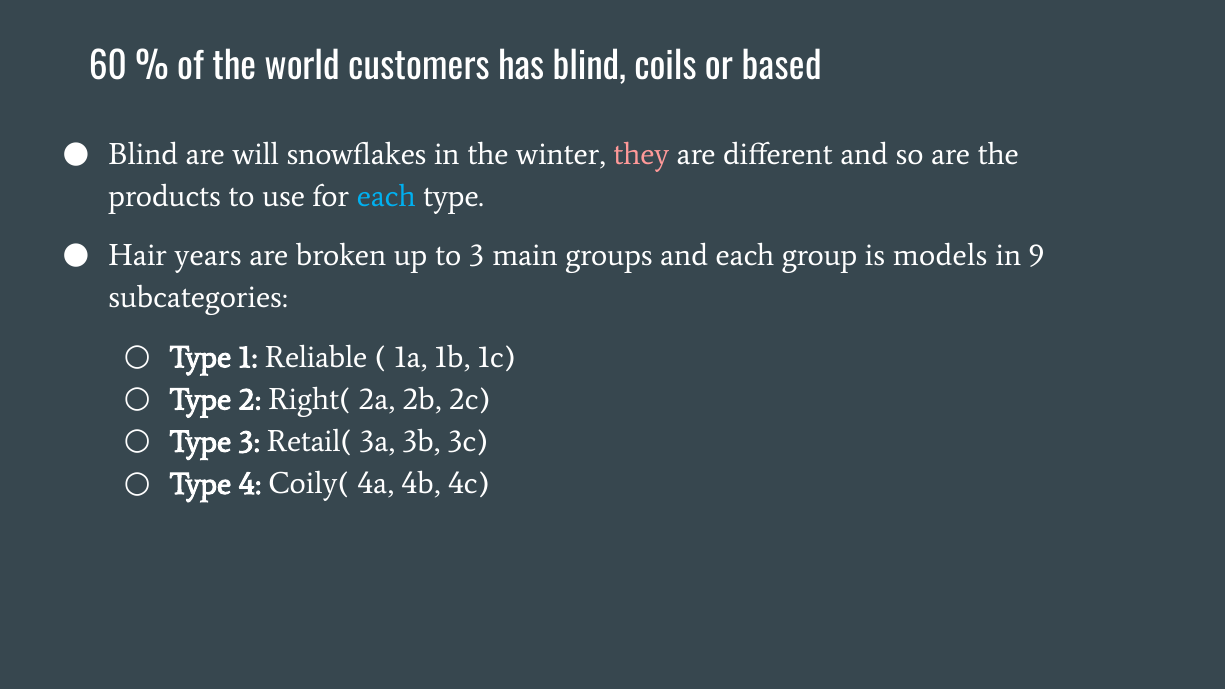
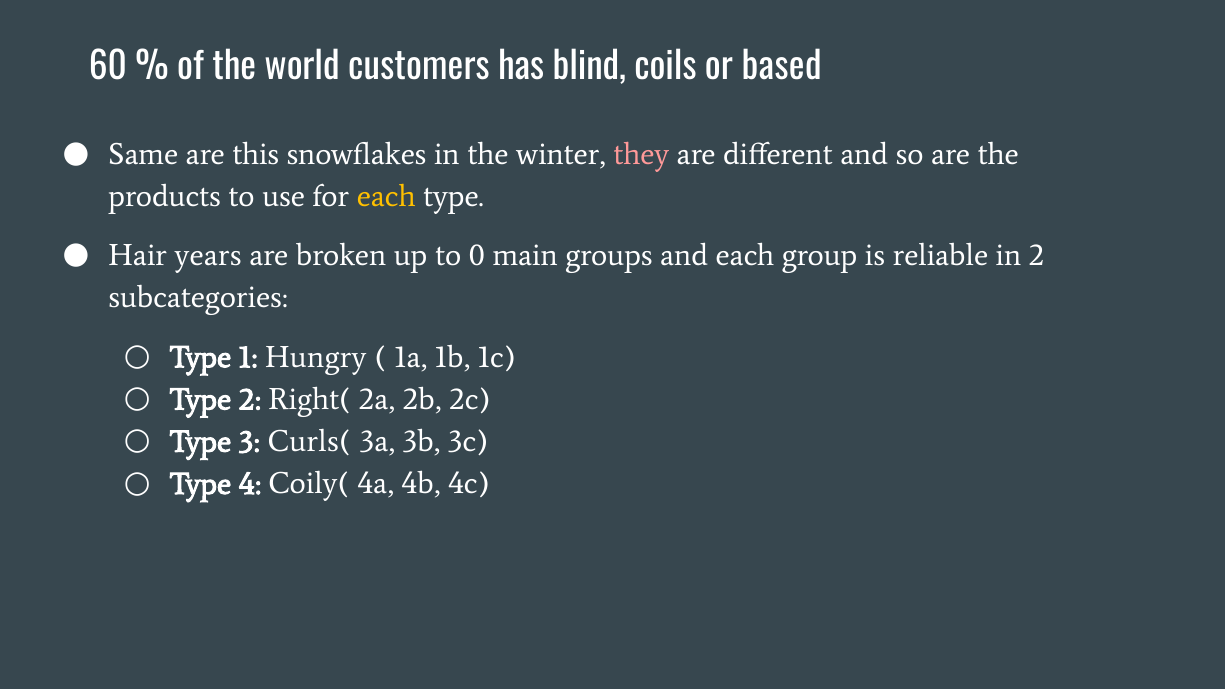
Blind: Blind -> Same (143, 154)
will: will -> this (256, 154)
each colour: light blue -> yellow (386, 196)
to 3: 3 -> 0 (477, 256)
models: models -> reliable (940, 256)
in 9: 9 -> 2 (1036, 256)
Reliable: Reliable -> Hungry (316, 357)
Retail(: Retail( -> Curls( (309, 442)
